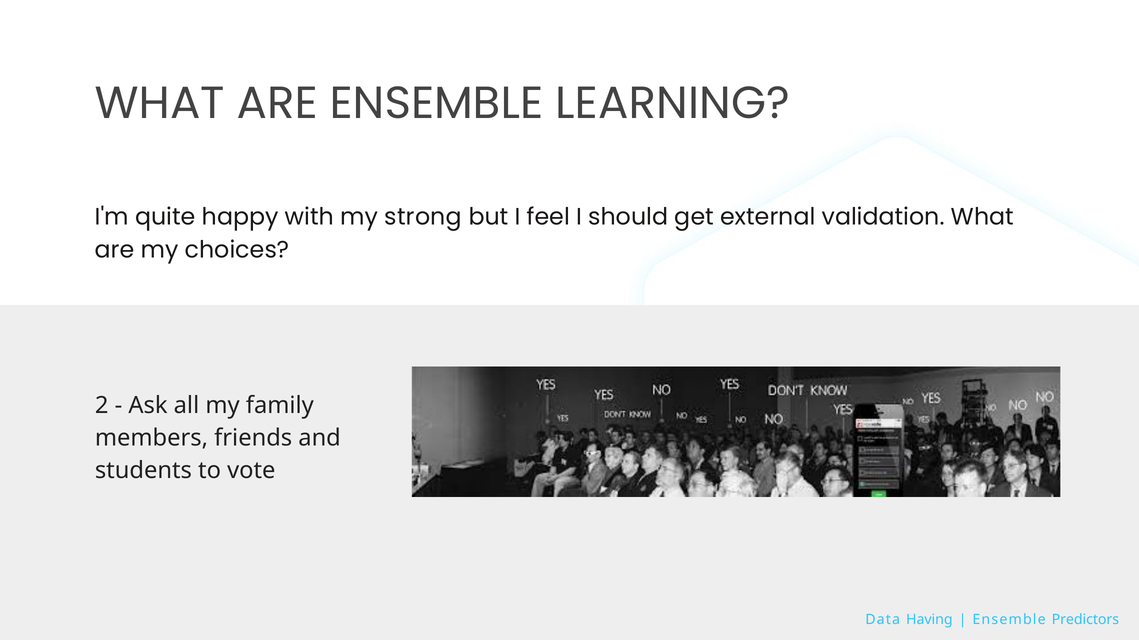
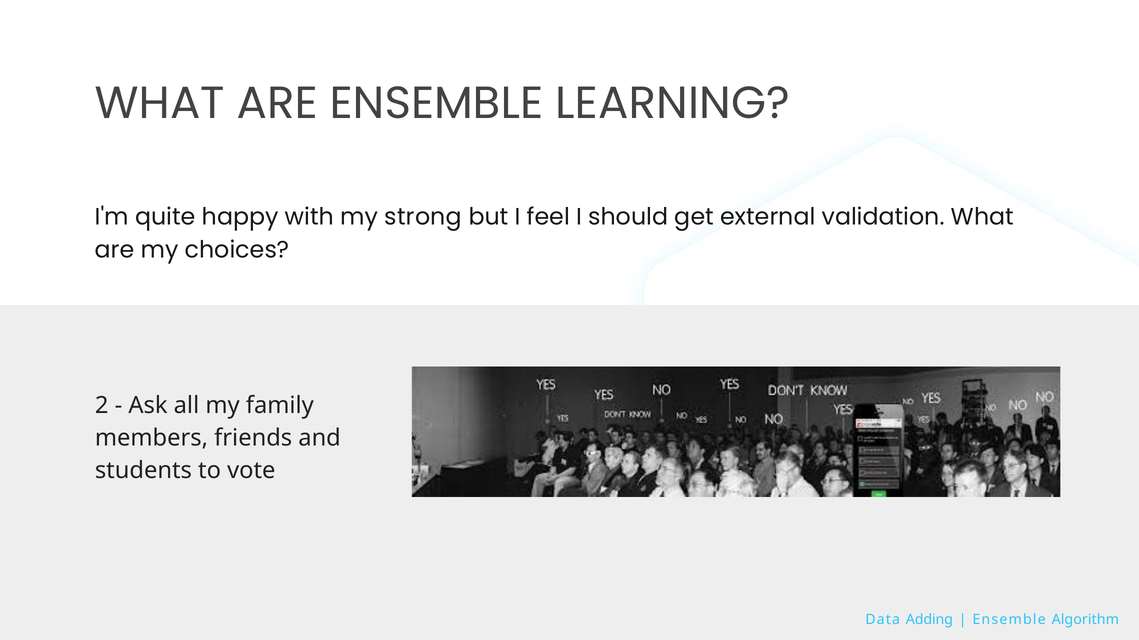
Having: Having -> Adding (929, 620)
Predictors: Predictors -> Algorithm (1085, 620)
